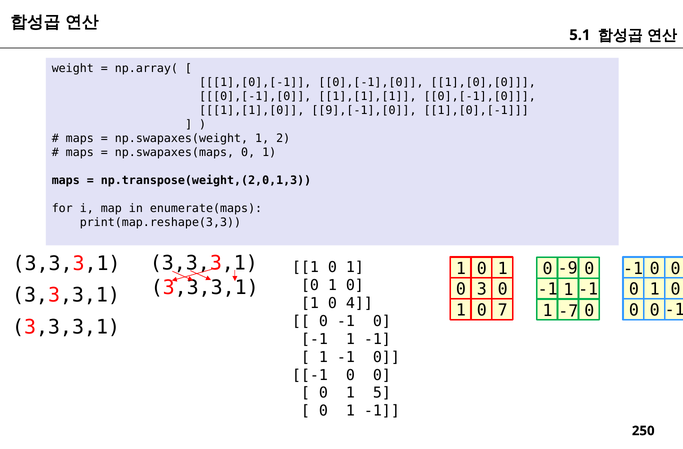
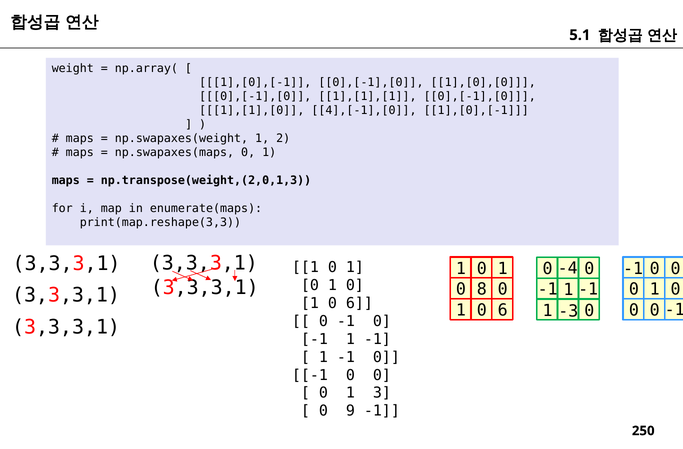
9],[-1],[0: 9],[-1],[0 -> 4],[-1],[0 (364, 110)
-9: -9 -> -4 (568, 268)
3: 3 -> 8 (482, 289)
4: 4 -> 6 (359, 303)
7: 7 -> 6 (503, 310)
-7: -7 -> -3 (568, 311)
5: 5 -> 3 (382, 393)
1: 1 -> 9 (350, 411)
